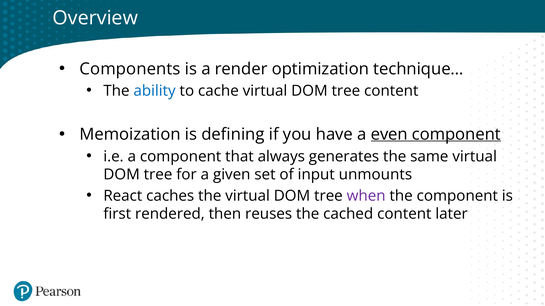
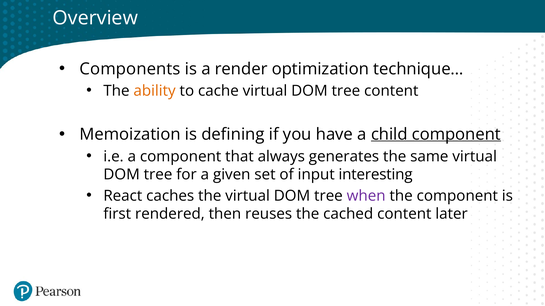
ability colour: blue -> orange (155, 91)
even: even -> child (389, 135)
unmounts: unmounts -> interesting (376, 175)
